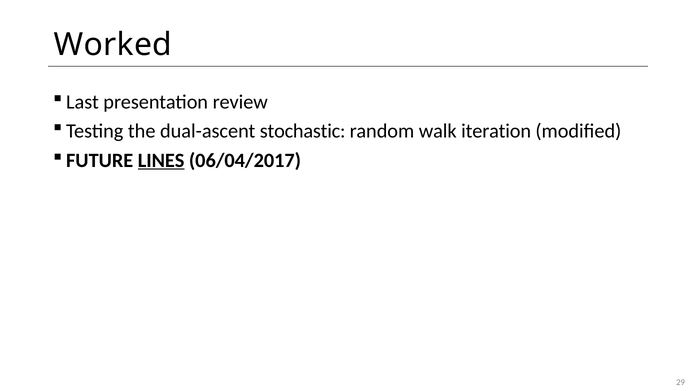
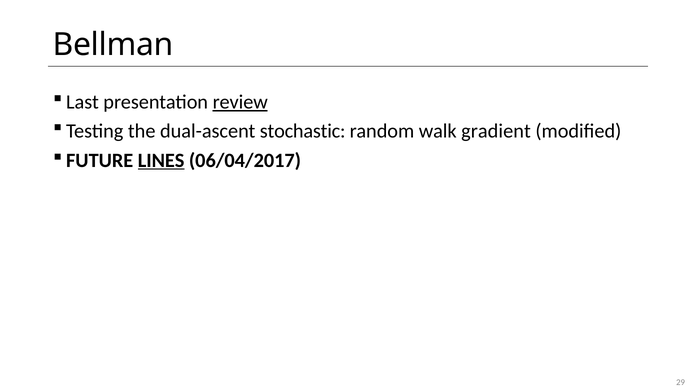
Worked: Worked -> Bellman (113, 45)
review underline: none -> present (240, 102)
iteration: iteration -> gradient (496, 131)
